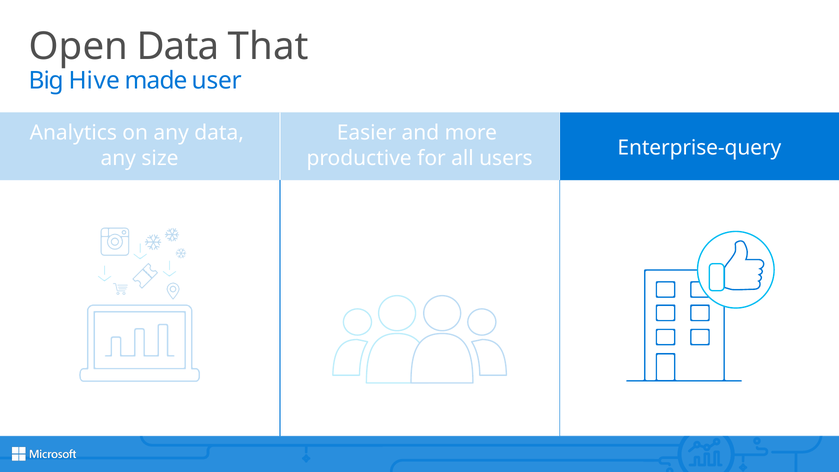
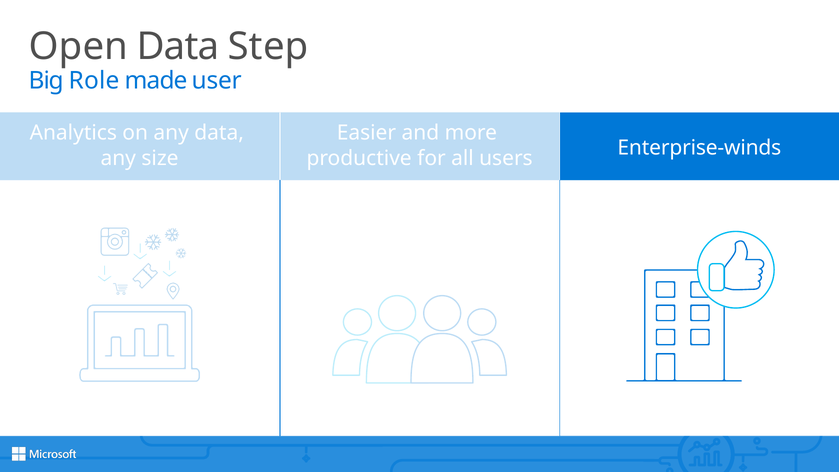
That: That -> Step (268, 47)
Hive: Hive -> Role (94, 81)
Enterprise-query: Enterprise-query -> Enterprise-winds (699, 148)
